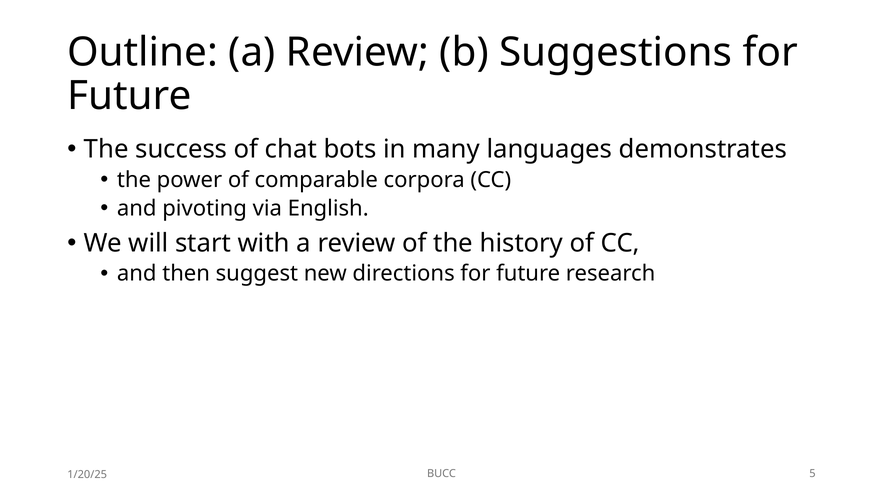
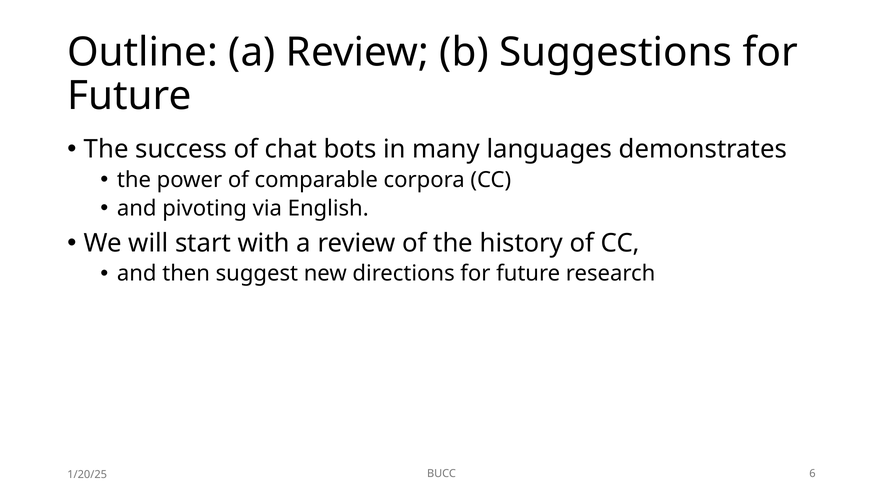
5: 5 -> 6 (813, 473)
